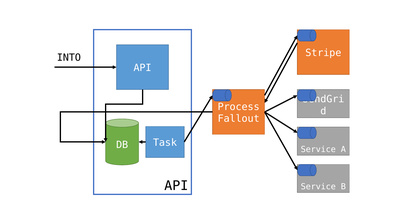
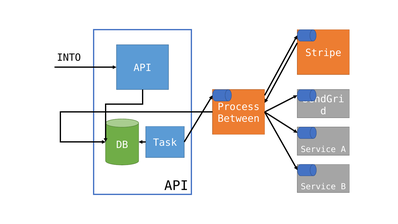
Fallout: Fallout -> Between (239, 119)
